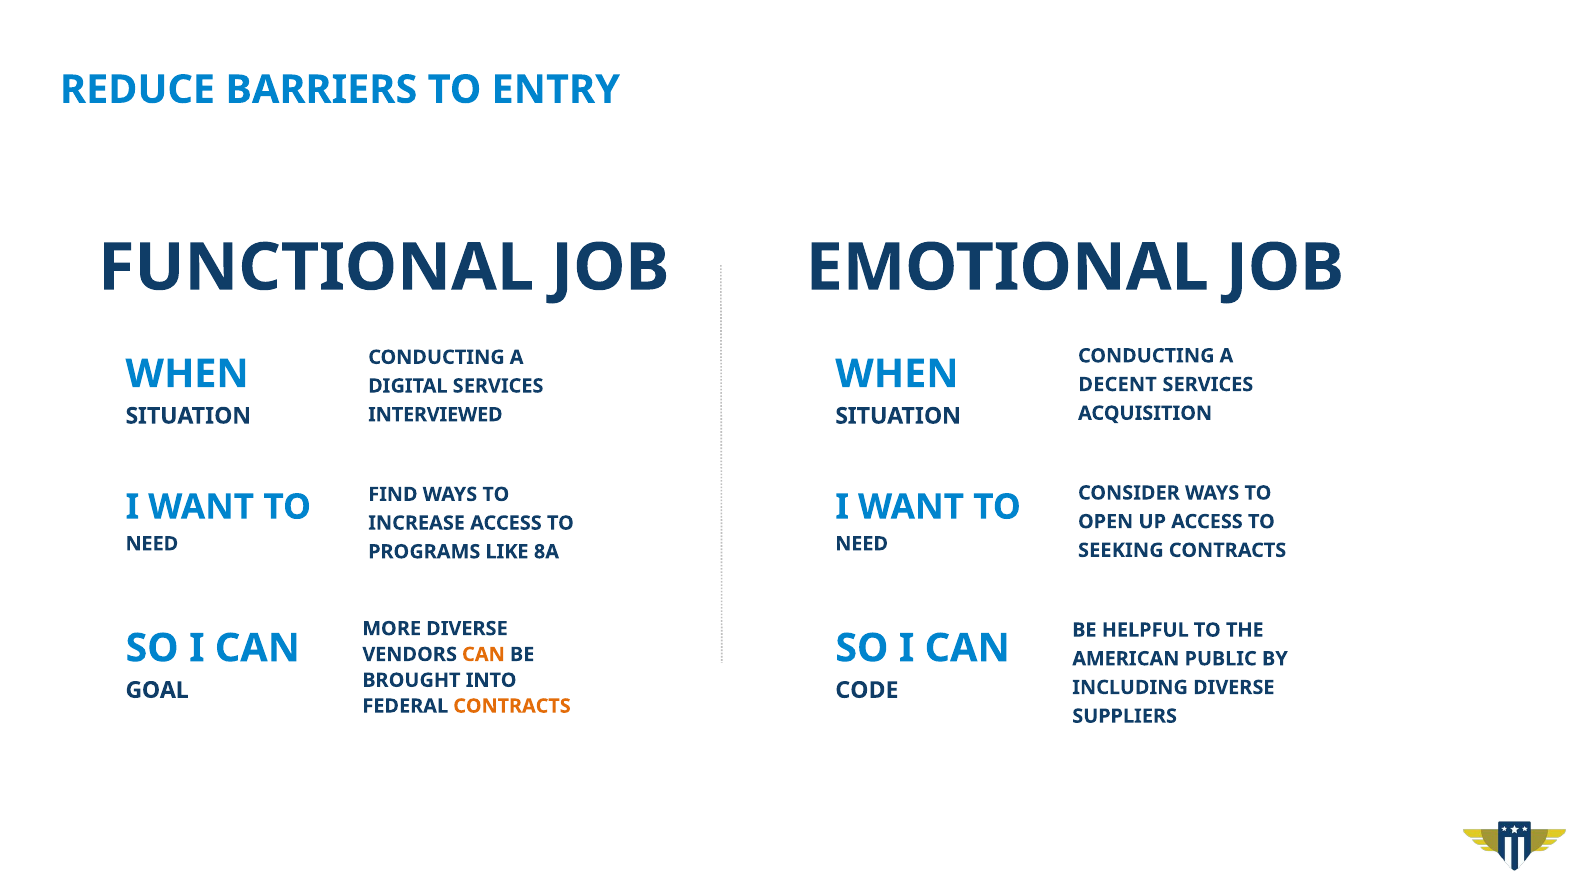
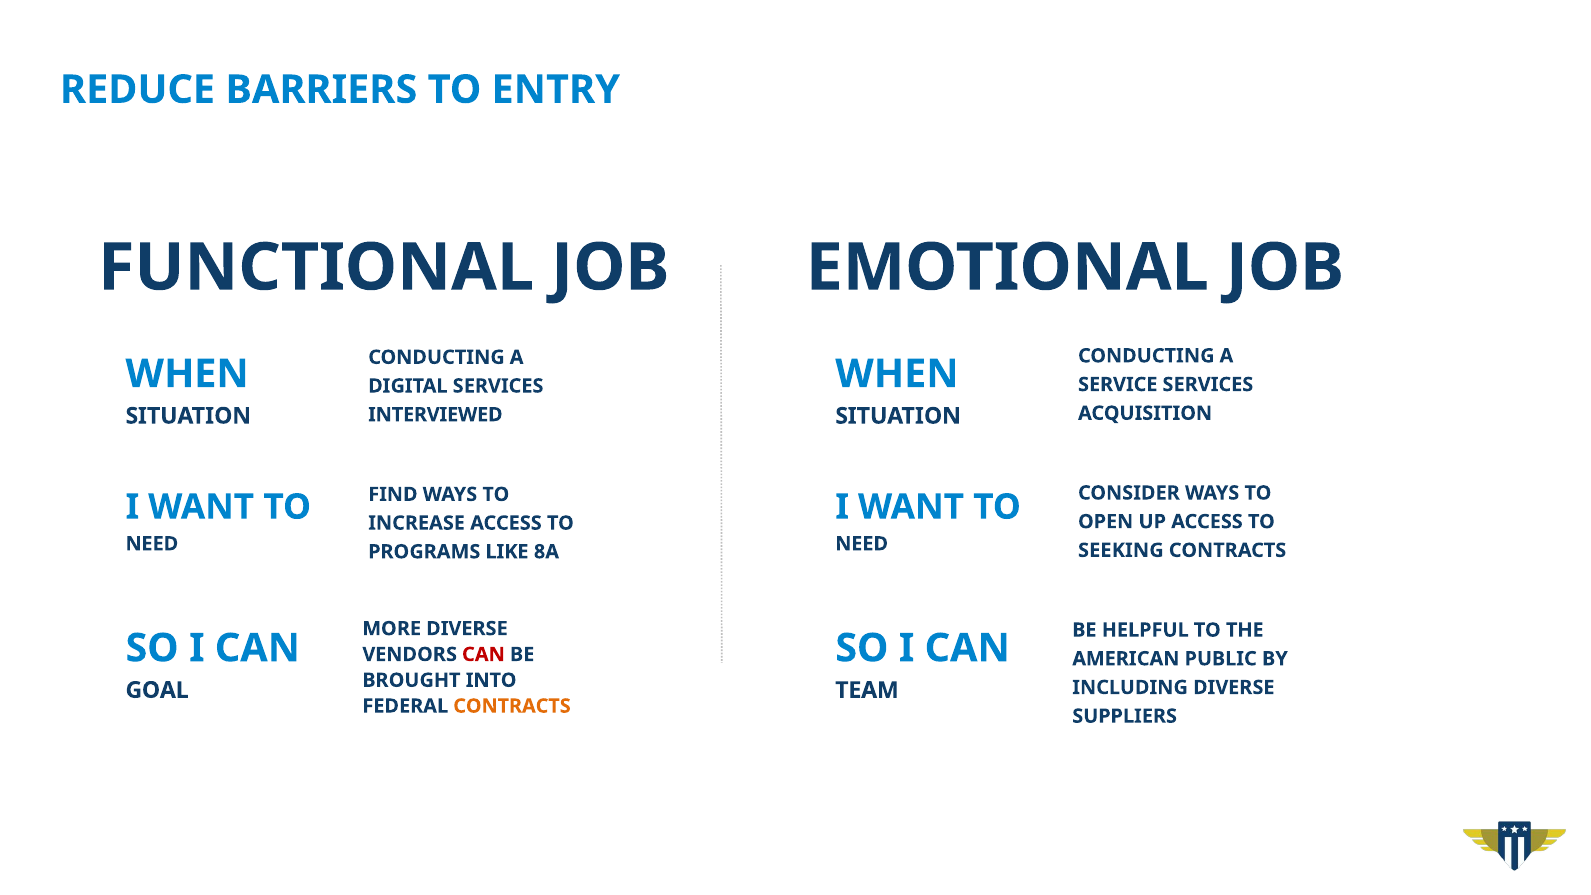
DECENT: DECENT -> SERVICE (1118, 385)
CAN colour: orange -> red (483, 654)
CODE: CODE -> TEAM (867, 690)
